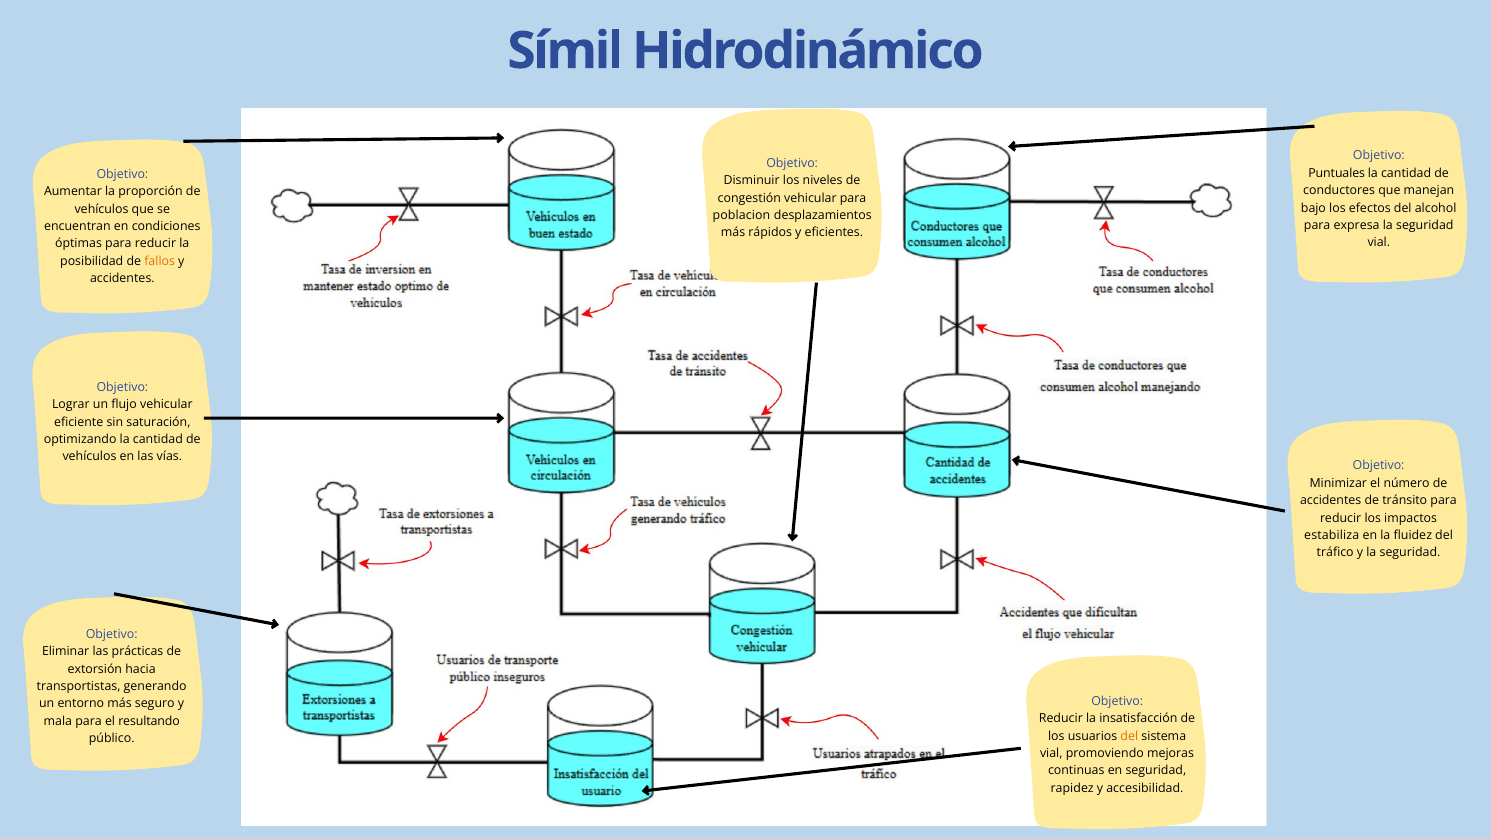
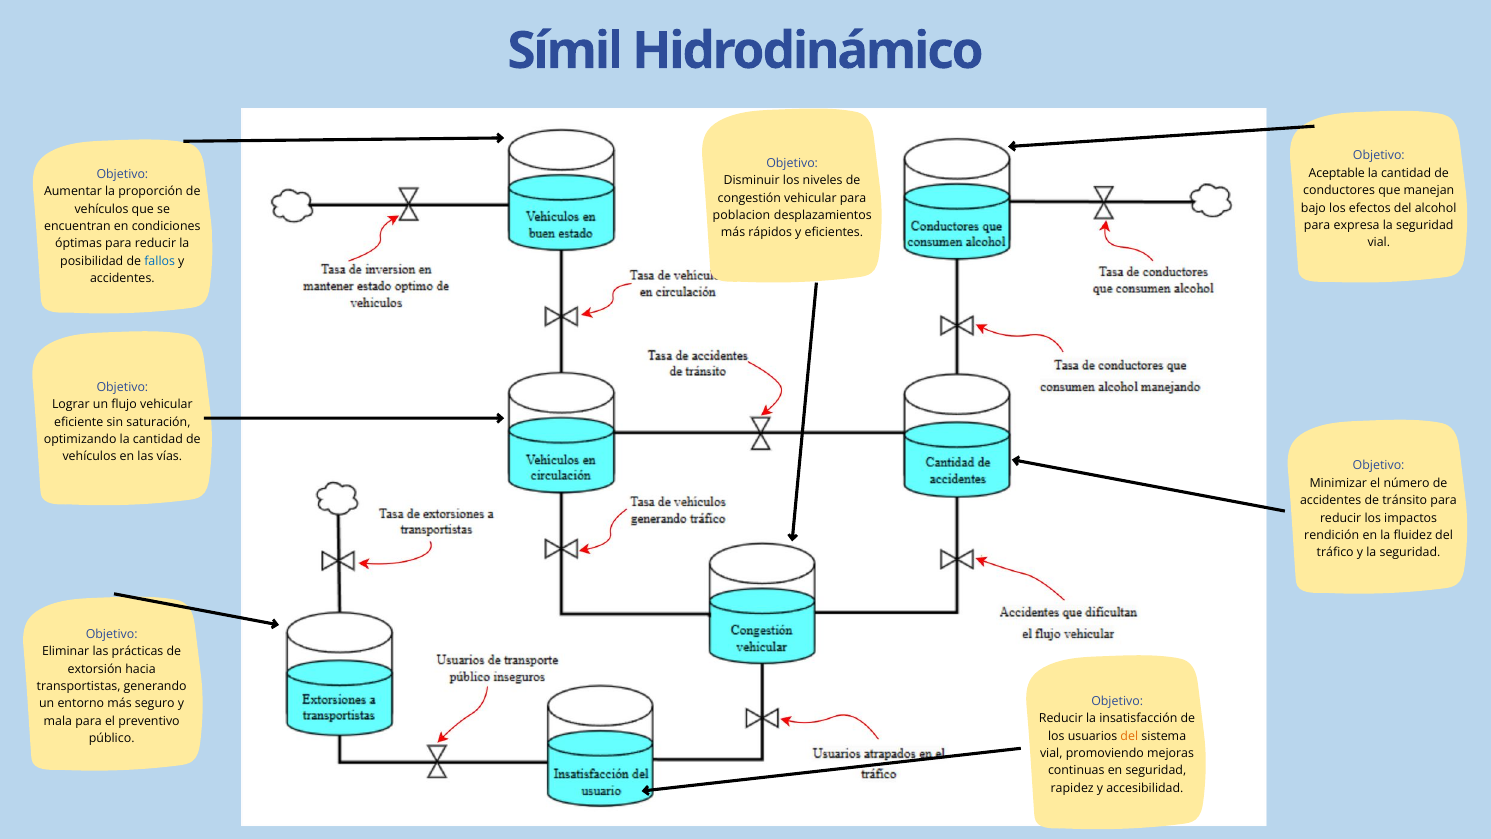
Puntuales: Puntuales -> Aceptable (1337, 173)
fallos colour: orange -> blue (160, 261)
estabiliza: estabiliza -> rendición (1332, 535)
resultando: resultando -> preventivo (149, 721)
